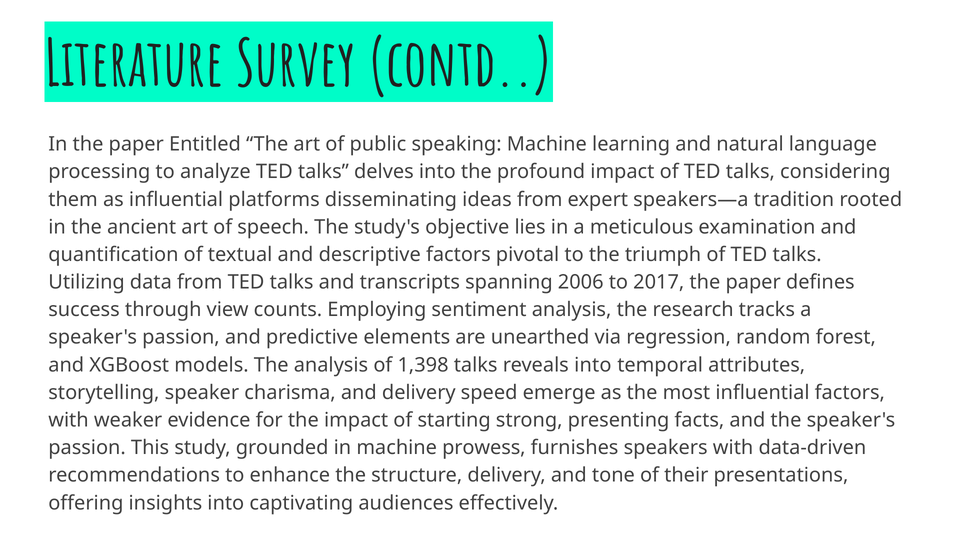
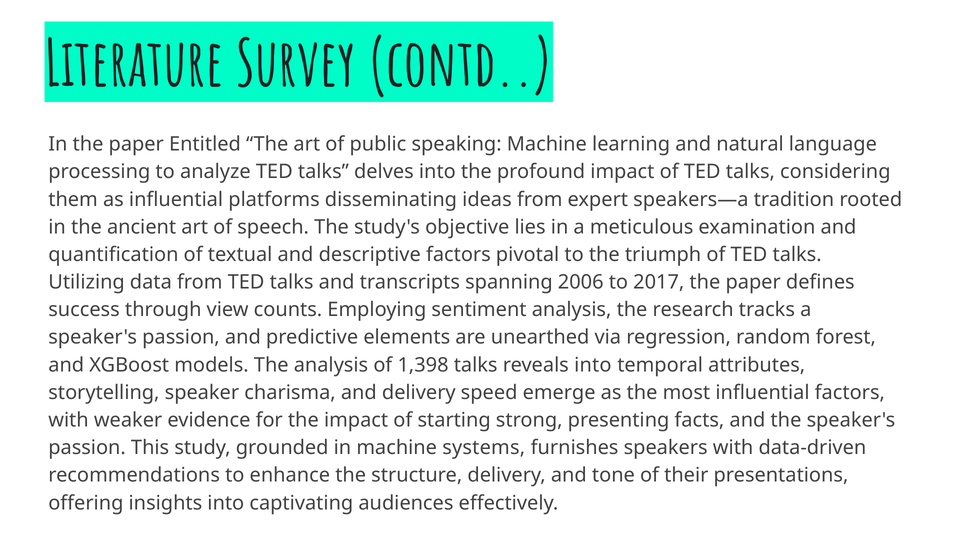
prowess: prowess -> systems (484, 448)
